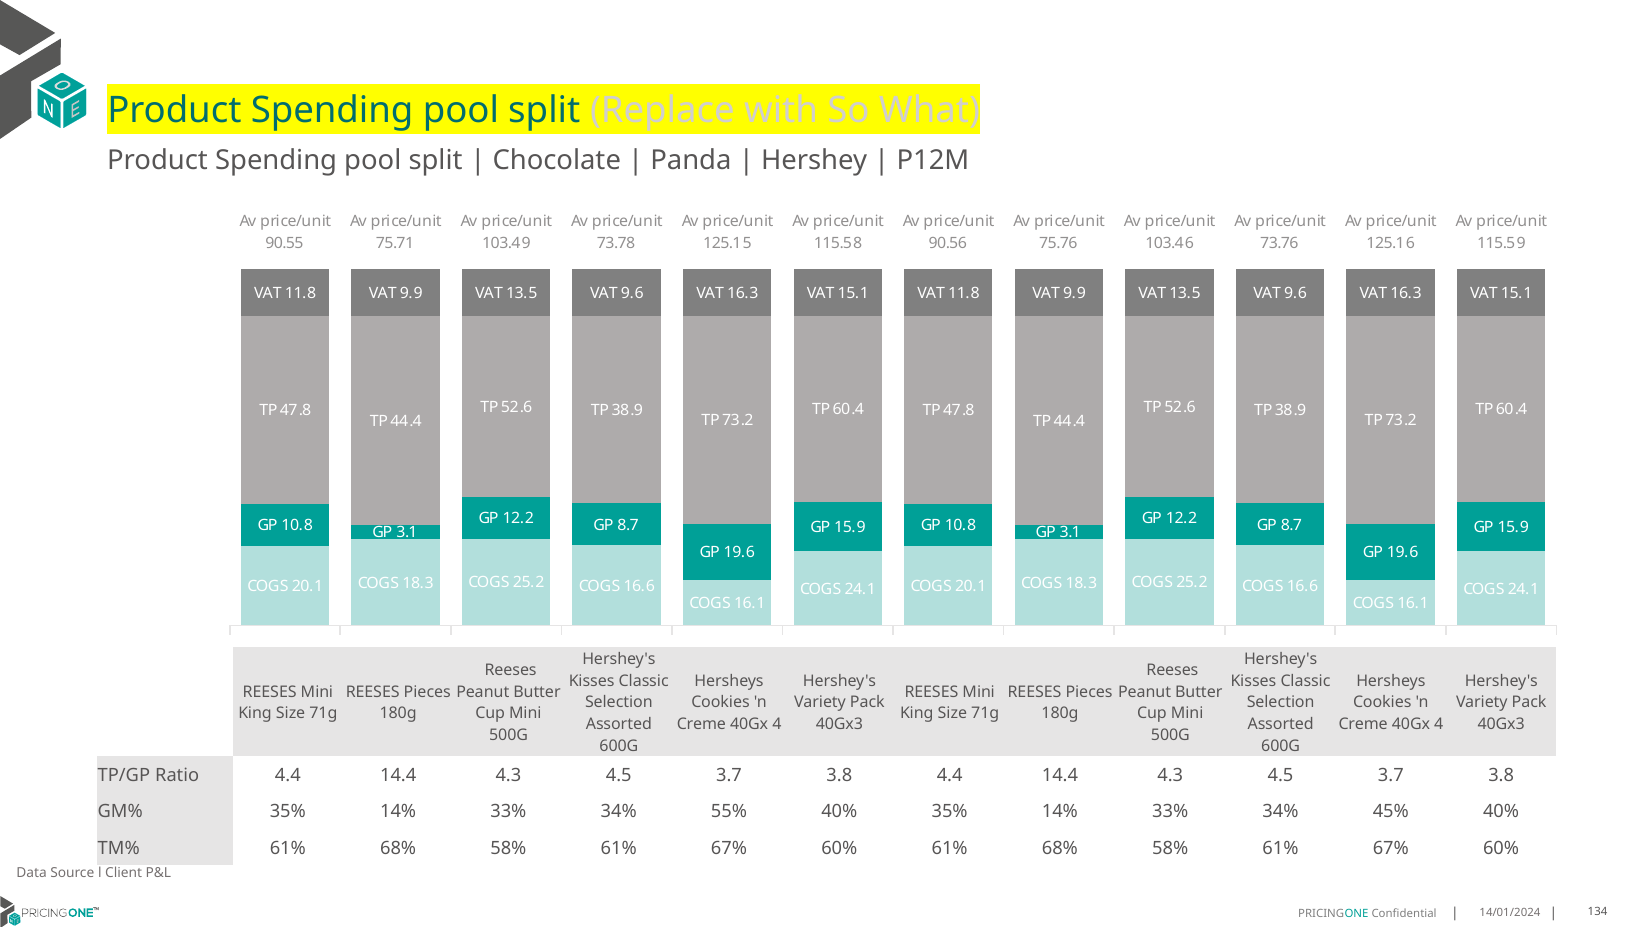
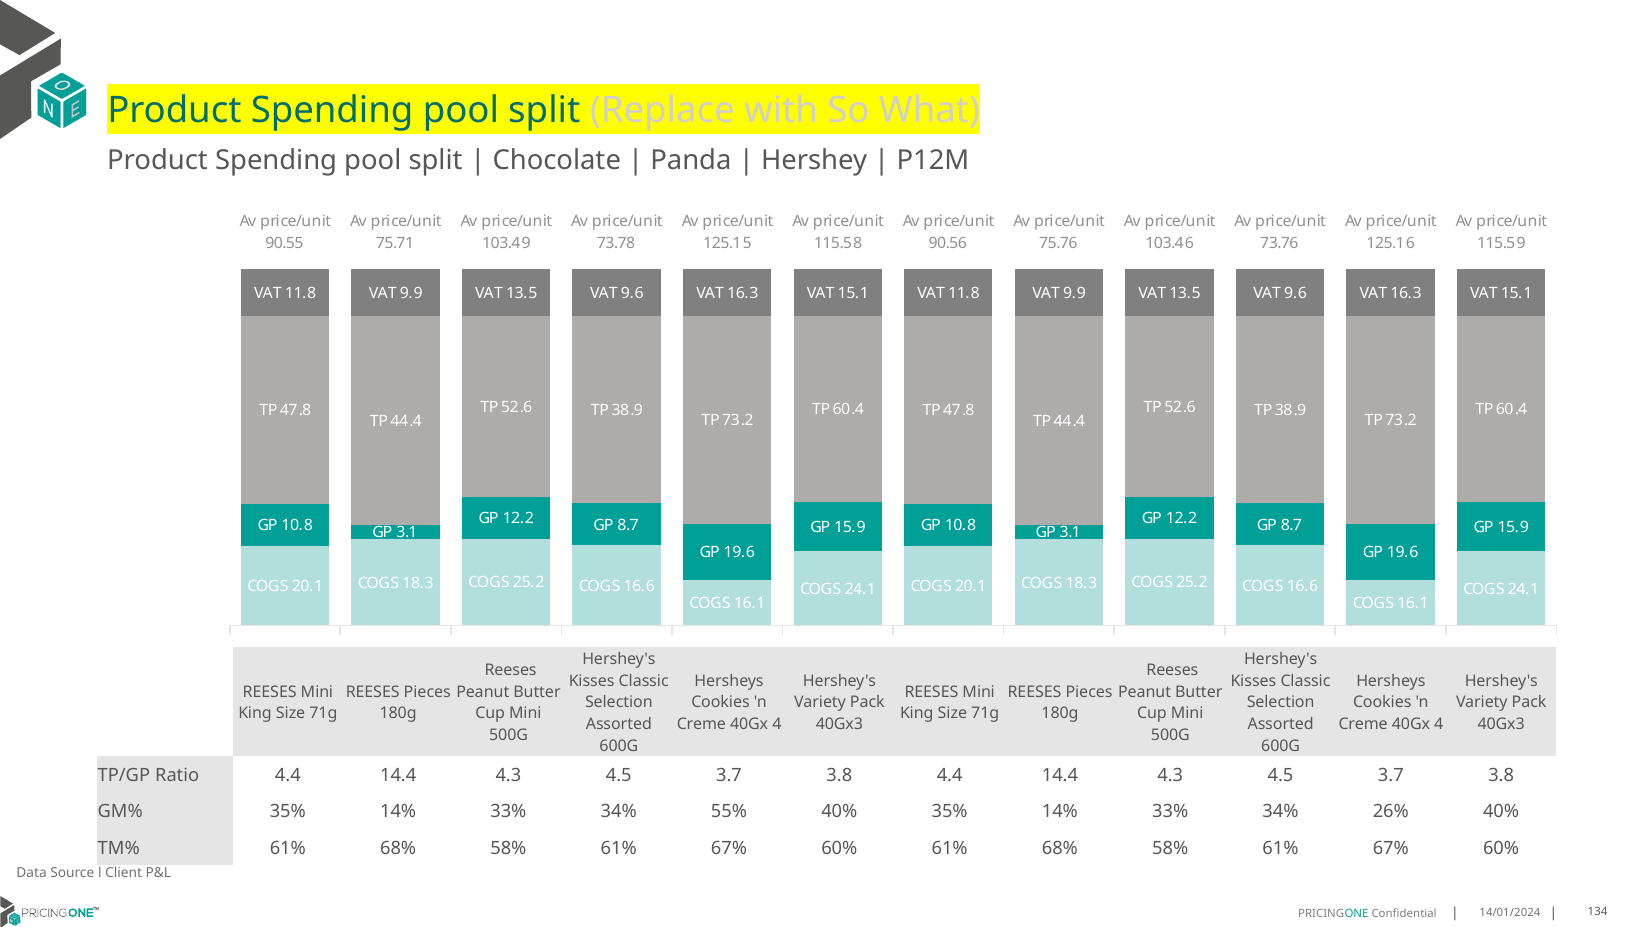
45%: 45% -> 26% (1391, 812)
